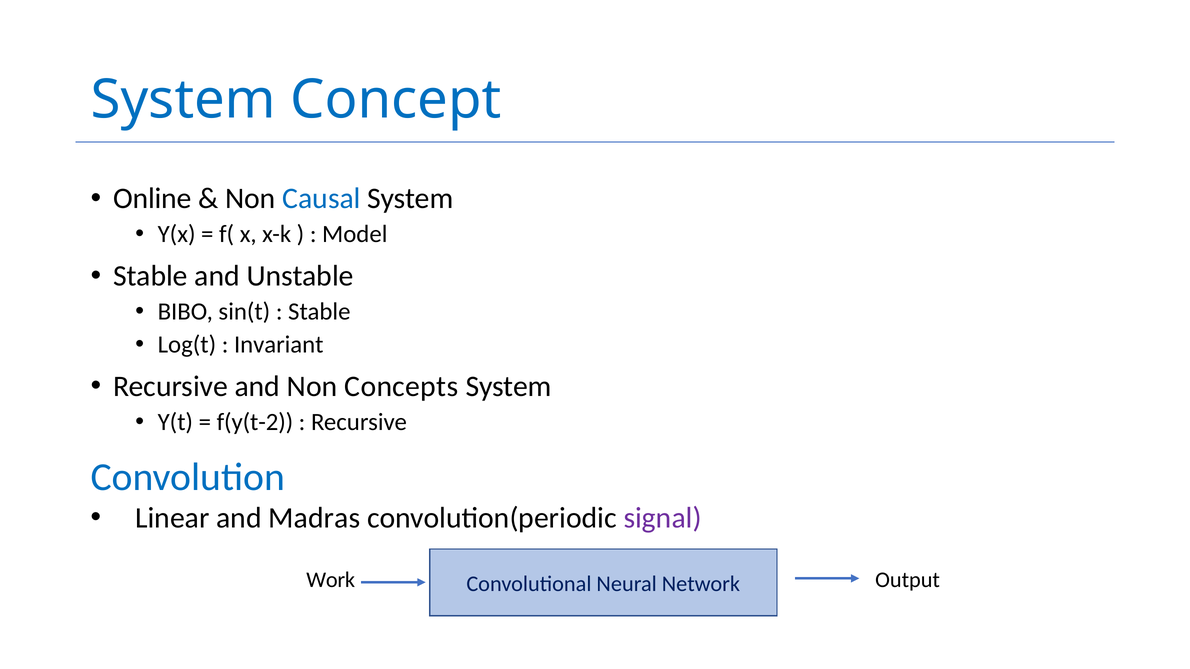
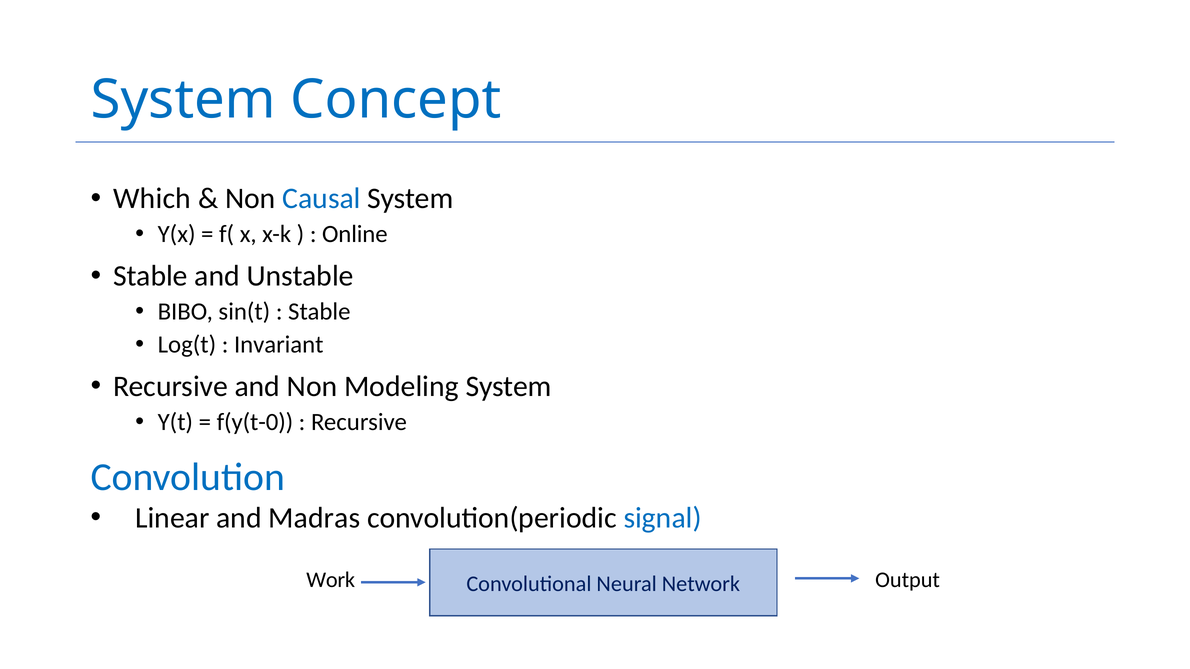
Online: Online -> Which (152, 199)
Model: Model -> Online (355, 234)
Concepts: Concepts -> Modeling (401, 387)
f(y(t-2: f(y(t-2 -> f(y(t-0 (255, 422)
signal colour: purple -> blue (663, 518)
